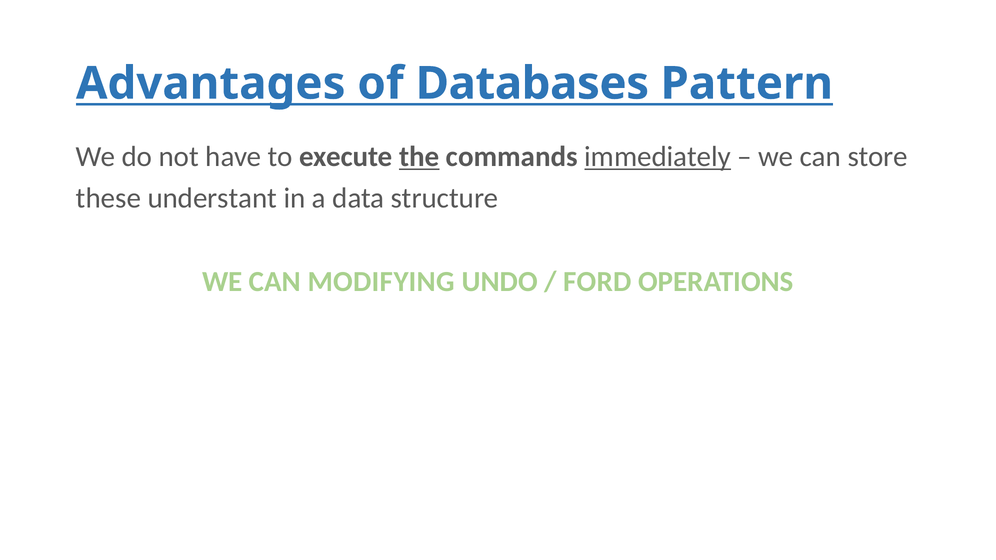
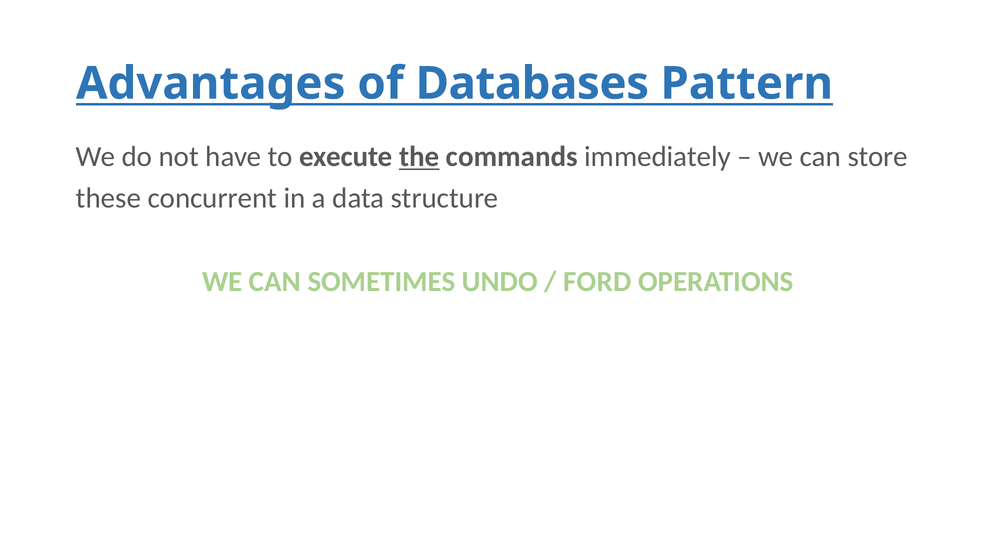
immediately underline: present -> none (658, 157)
understant: understant -> concurrent (212, 198)
MODIFYING: MODIFYING -> SOMETIMES (381, 282)
